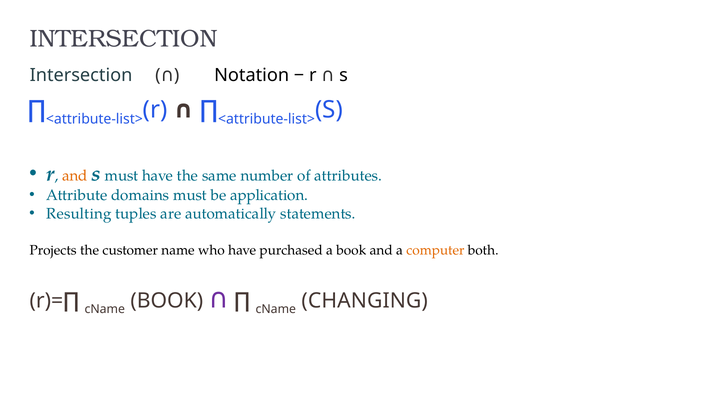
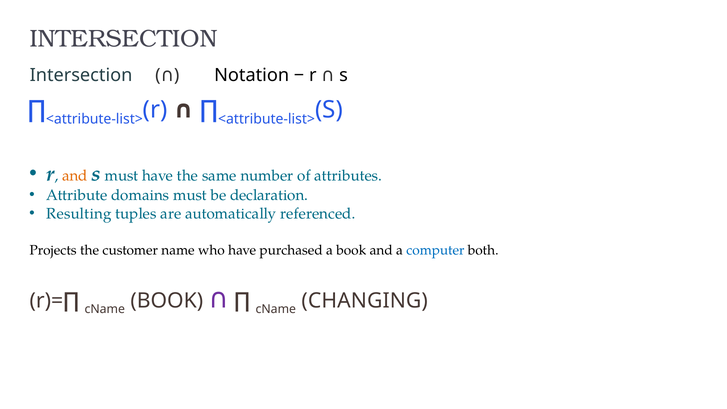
application: application -> declaration (269, 195)
statements: statements -> referenced (318, 213)
computer colour: orange -> blue (435, 250)
